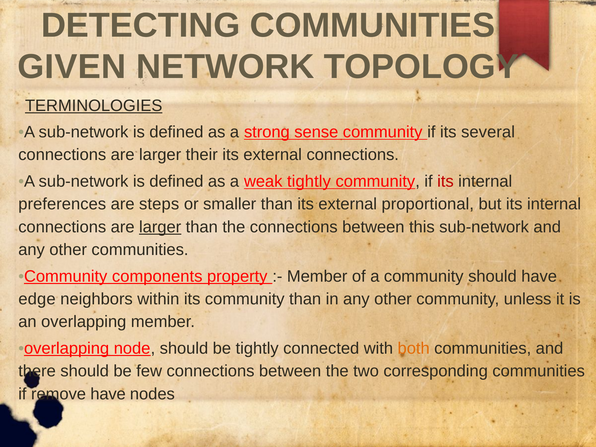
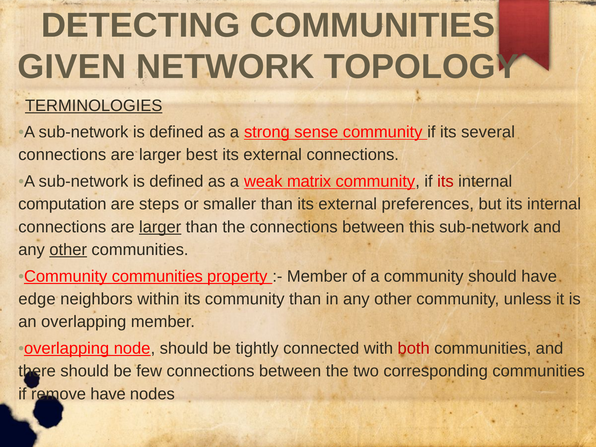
their: their -> best (202, 155)
weak tightly: tightly -> matrix (309, 181)
preferences: preferences -> computation (62, 204)
proportional: proportional -> preferences (428, 204)
other underline: none -> present (68, 250)
Community components: components -> communities (157, 276)
both colour: orange -> red (414, 348)
